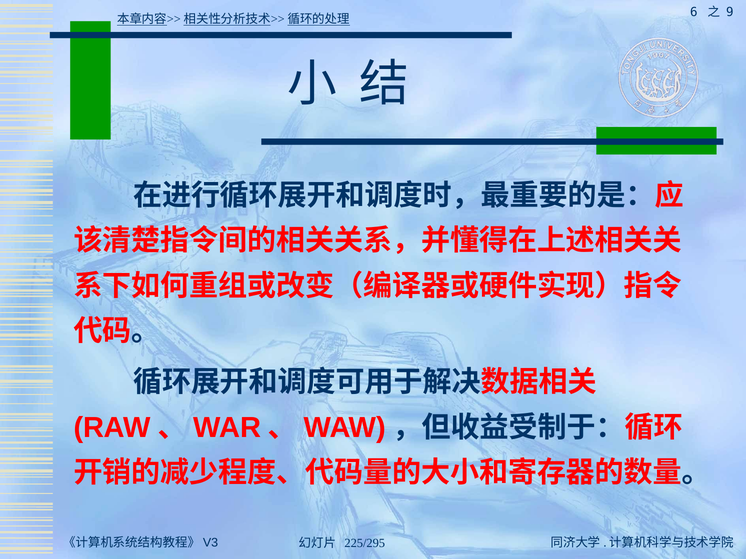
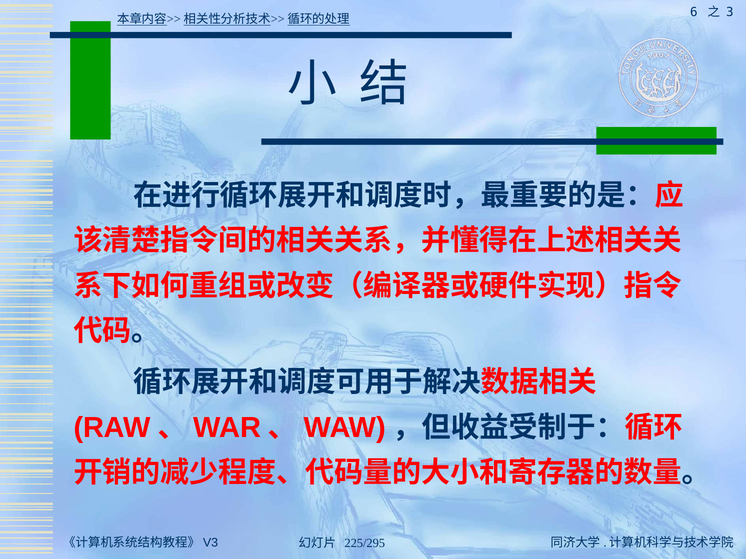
9: 9 -> 3 (730, 12)
